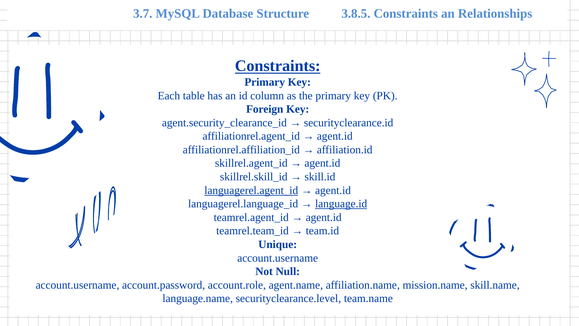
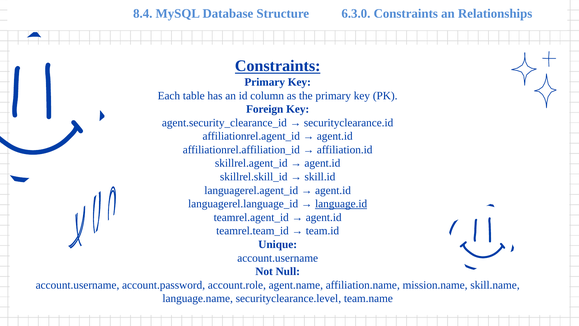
3.7: 3.7 -> 8.4 (143, 14)
3.8.5: 3.8.5 -> 6.3.0 (356, 14)
languagerel.agent_id underline: present -> none (251, 190)
